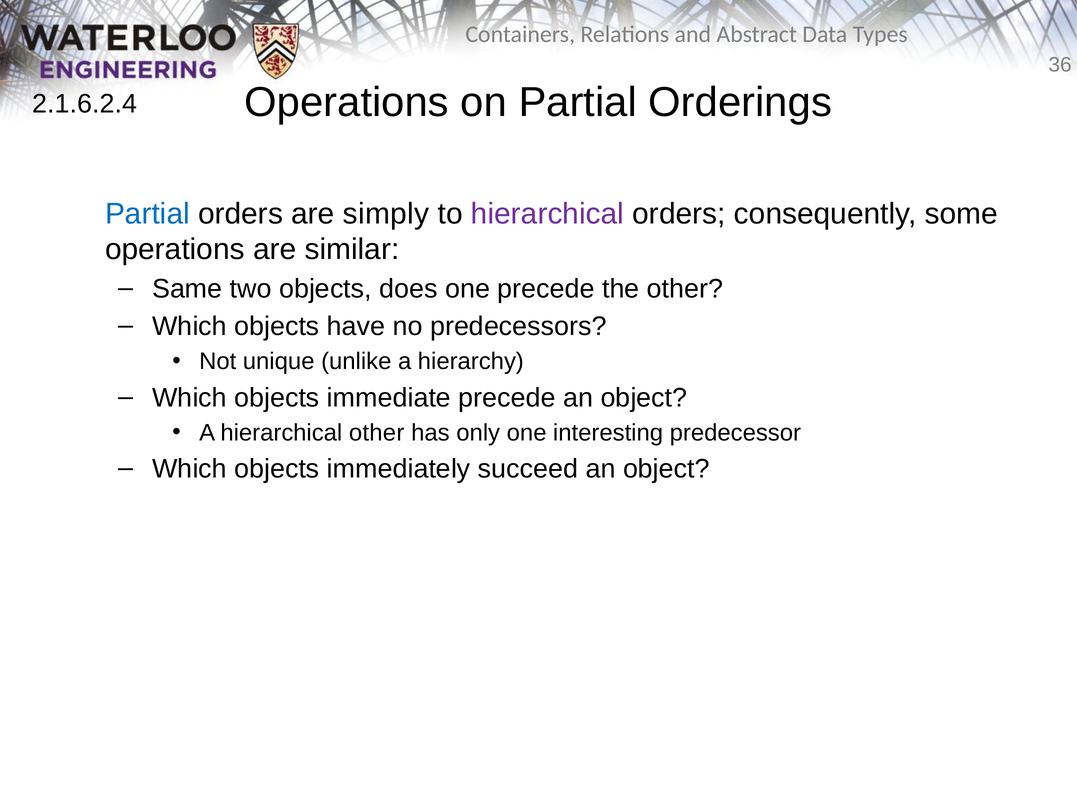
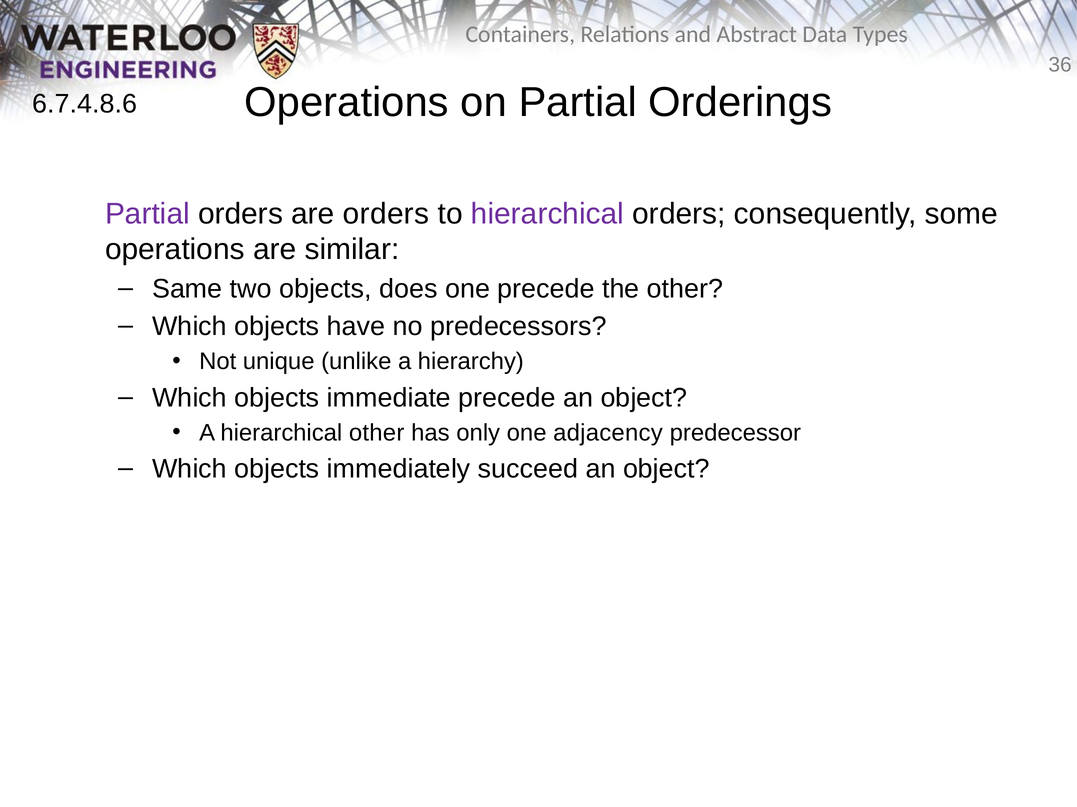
2.1.6.2.4: 2.1.6.2.4 -> 6.7.4.8.6 (85, 104)
Partial colour: blue -> purple (147, 214)
are simply: simply -> orders (386, 214)
interesting: interesting -> adjacency (608, 433)
